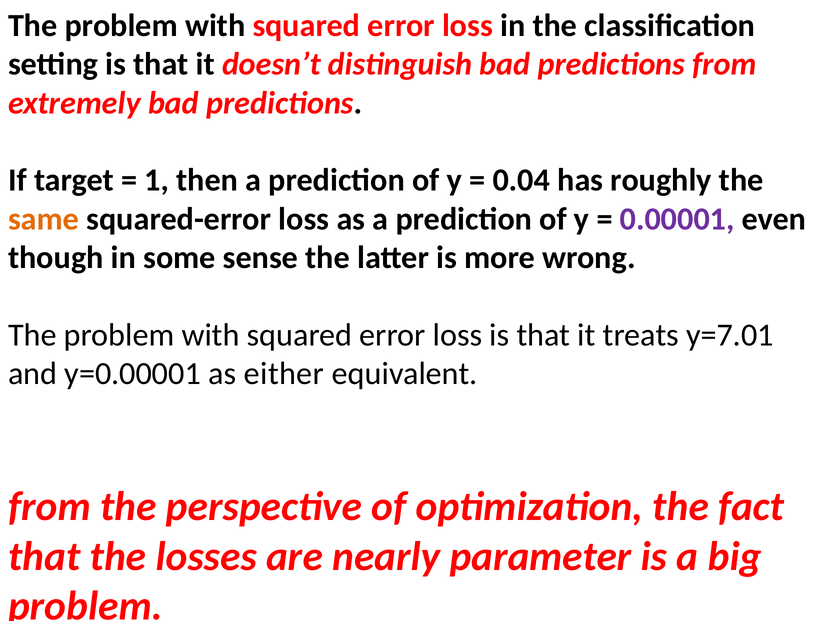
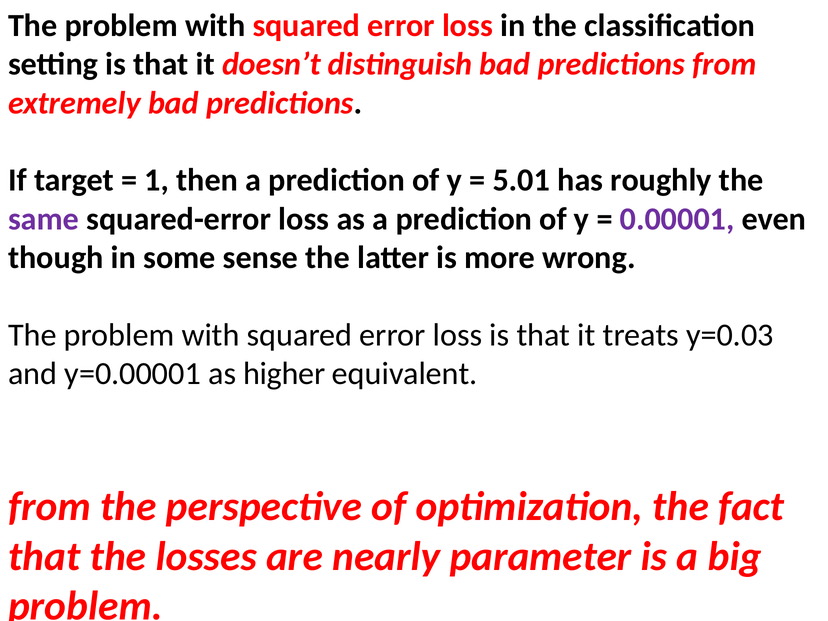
0.04: 0.04 -> 5.01 (521, 180)
same colour: orange -> purple (44, 219)
y=7.01: y=7.01 -> y=0.03 (730, 335)
either: either -> higher (284, 374)
